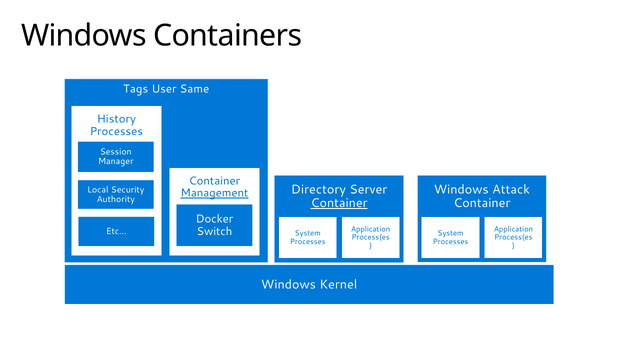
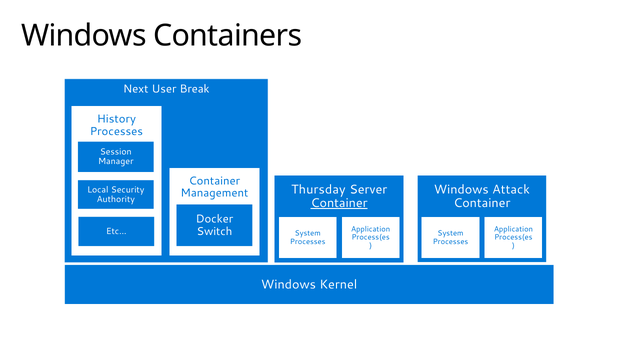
Tags: Tags -> Next (136, 89)
Same: Same -> Break (195, 89)
Directory: Directory -> Thursday (318, 189)
Management underline: present -> none (214, 193)
